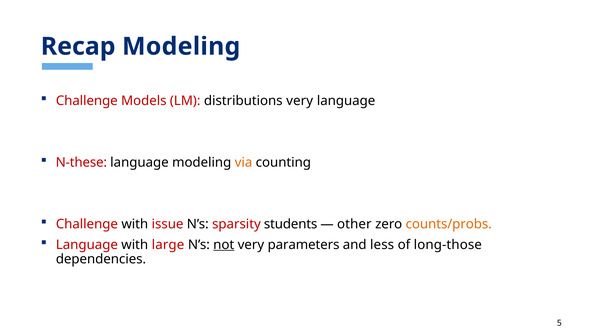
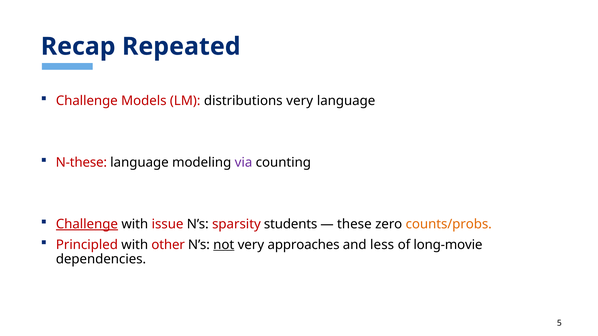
Recap Modeling: Modeling -> Repeated (181, 47)
via colour: orange -> purple (244, 163)
Challenge underline: none -> present (87, 224)
other: other -> these (354, 224)
Language: Language -> Principled (87, 245)
large: large -> other (168, 245)
parameters: parameters -> approaches (304, 245)
long-those: long-those -> long-movie (448, 245)
